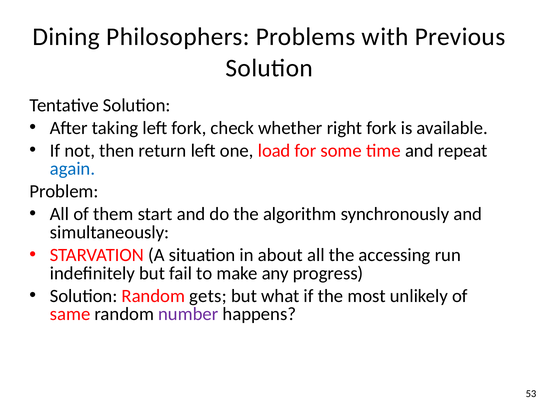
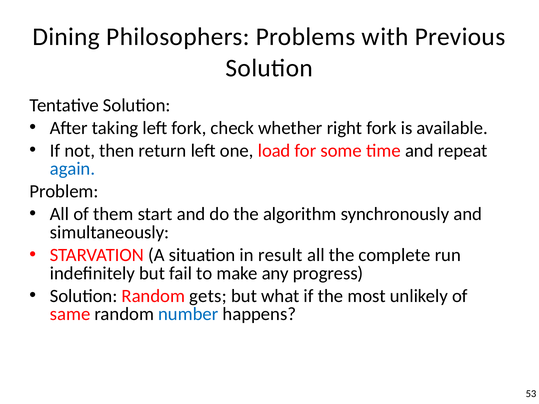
about: about -> result (280, 255)
accessing: accessing -> complete (394, 255)
number colour: purple -> blue (188, 314)
